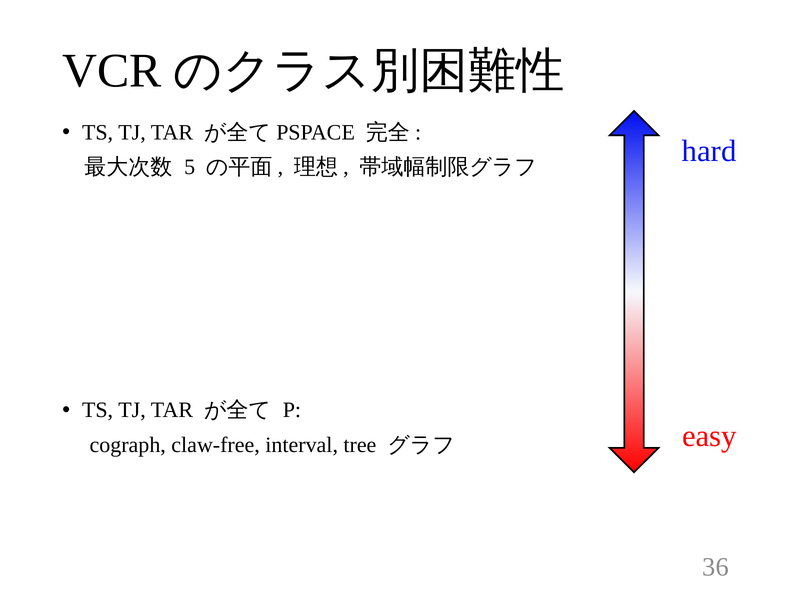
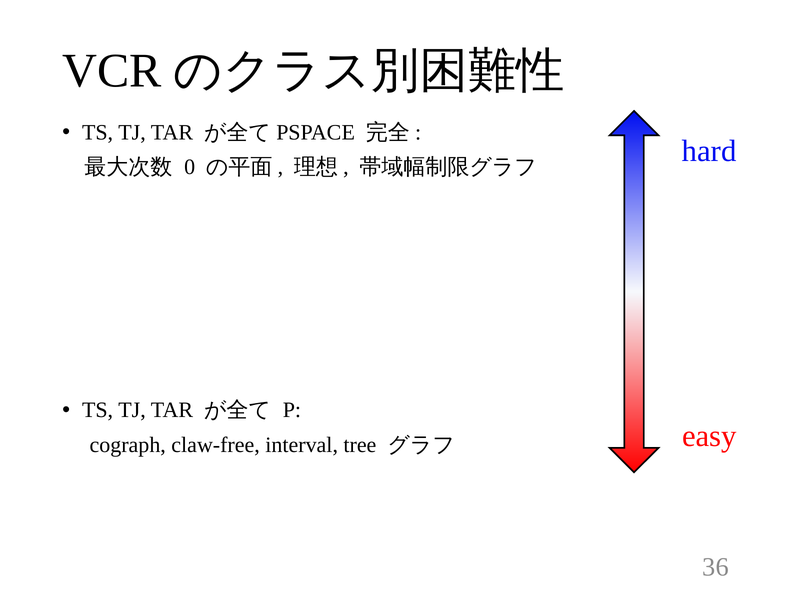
5: 5 -> 0 (190, 167)
